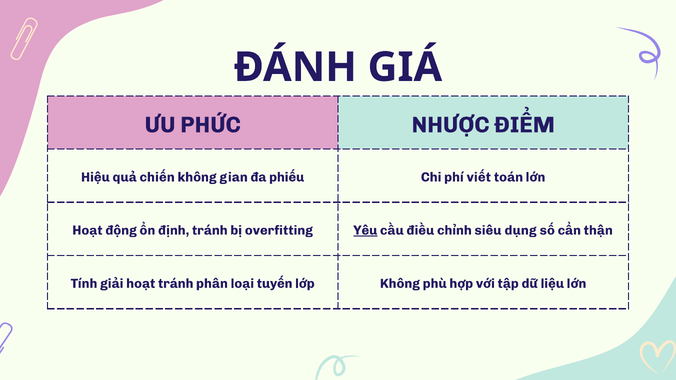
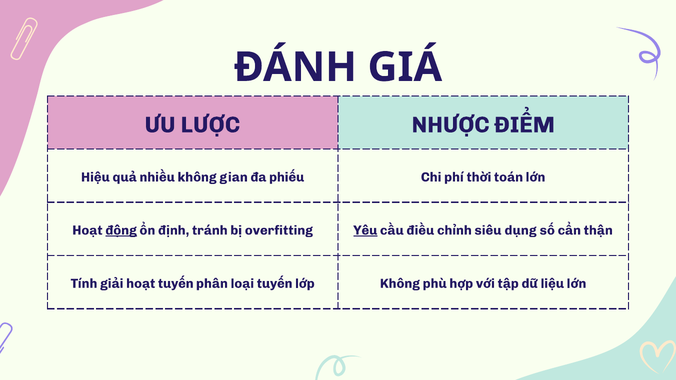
PHỨC: PHỨC -> LƯỢC (210, 125)
chiến: chiến -> nhiều (157, 177)
viết: viết -> thời (479, 177)
động underline: none -> present (121, 230)
hoạt tránh: tránh -> tuyến (176, 284)
